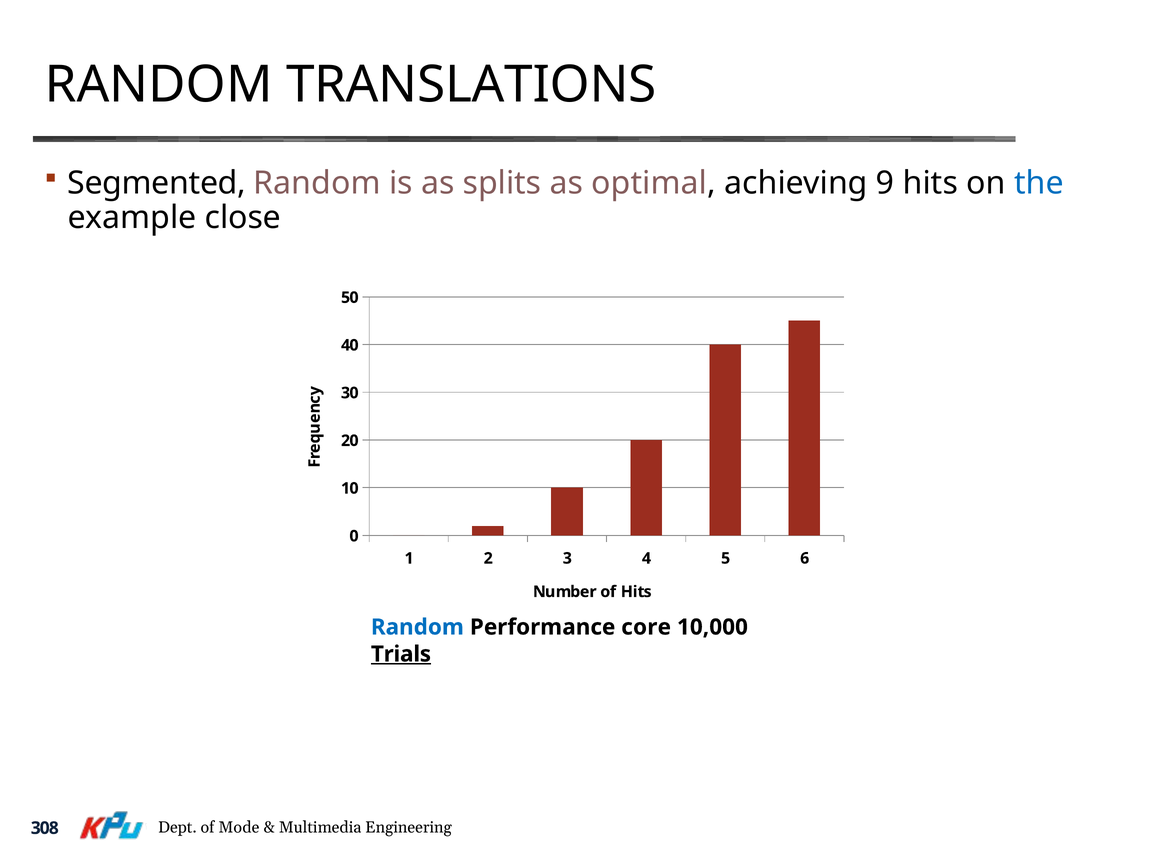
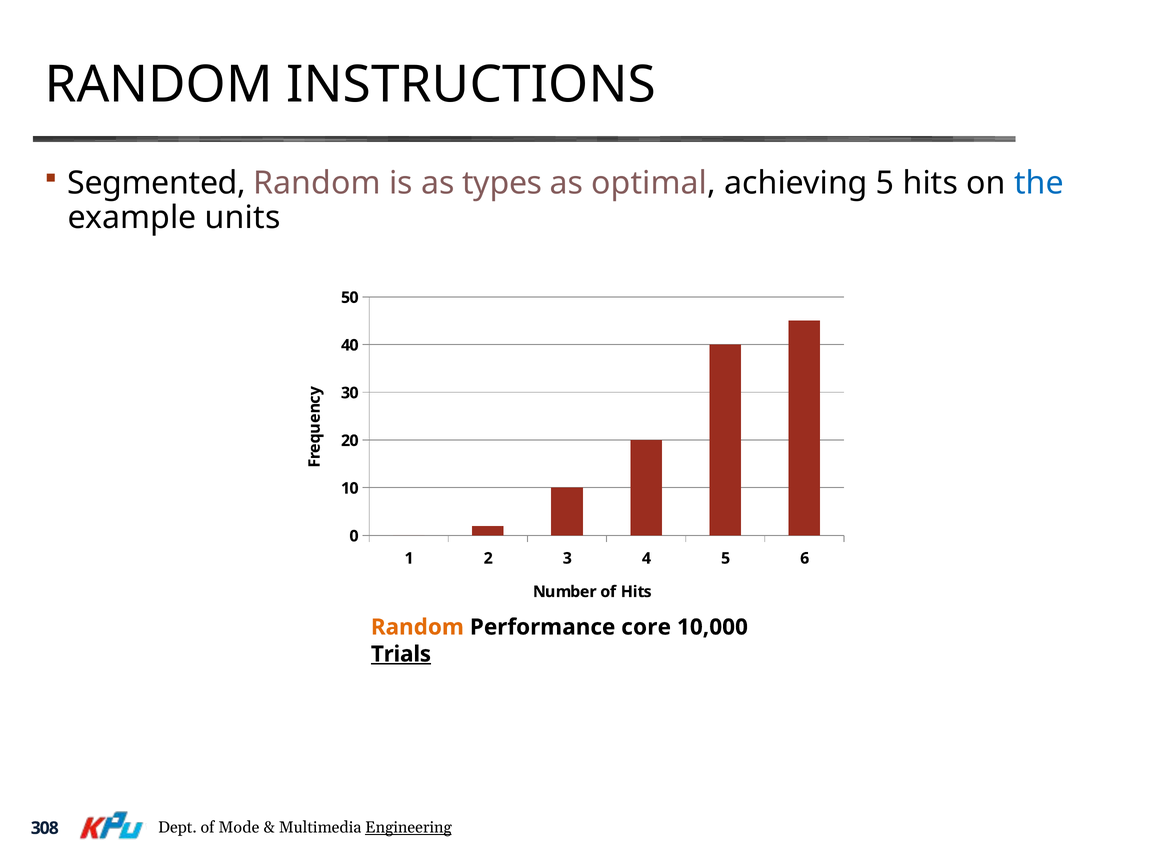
TRANSLATIONS: TRANSLATIONS -> INSTRUCTIONS (471, 85)
splits: splits -> types (502, 183)
achieving 9: 9 -> 5 (885, 183)
close: close -> units (243, 218)
Random colour: blue -> orange (417, 627)
Engineering underline: none -> present (408, 827)
